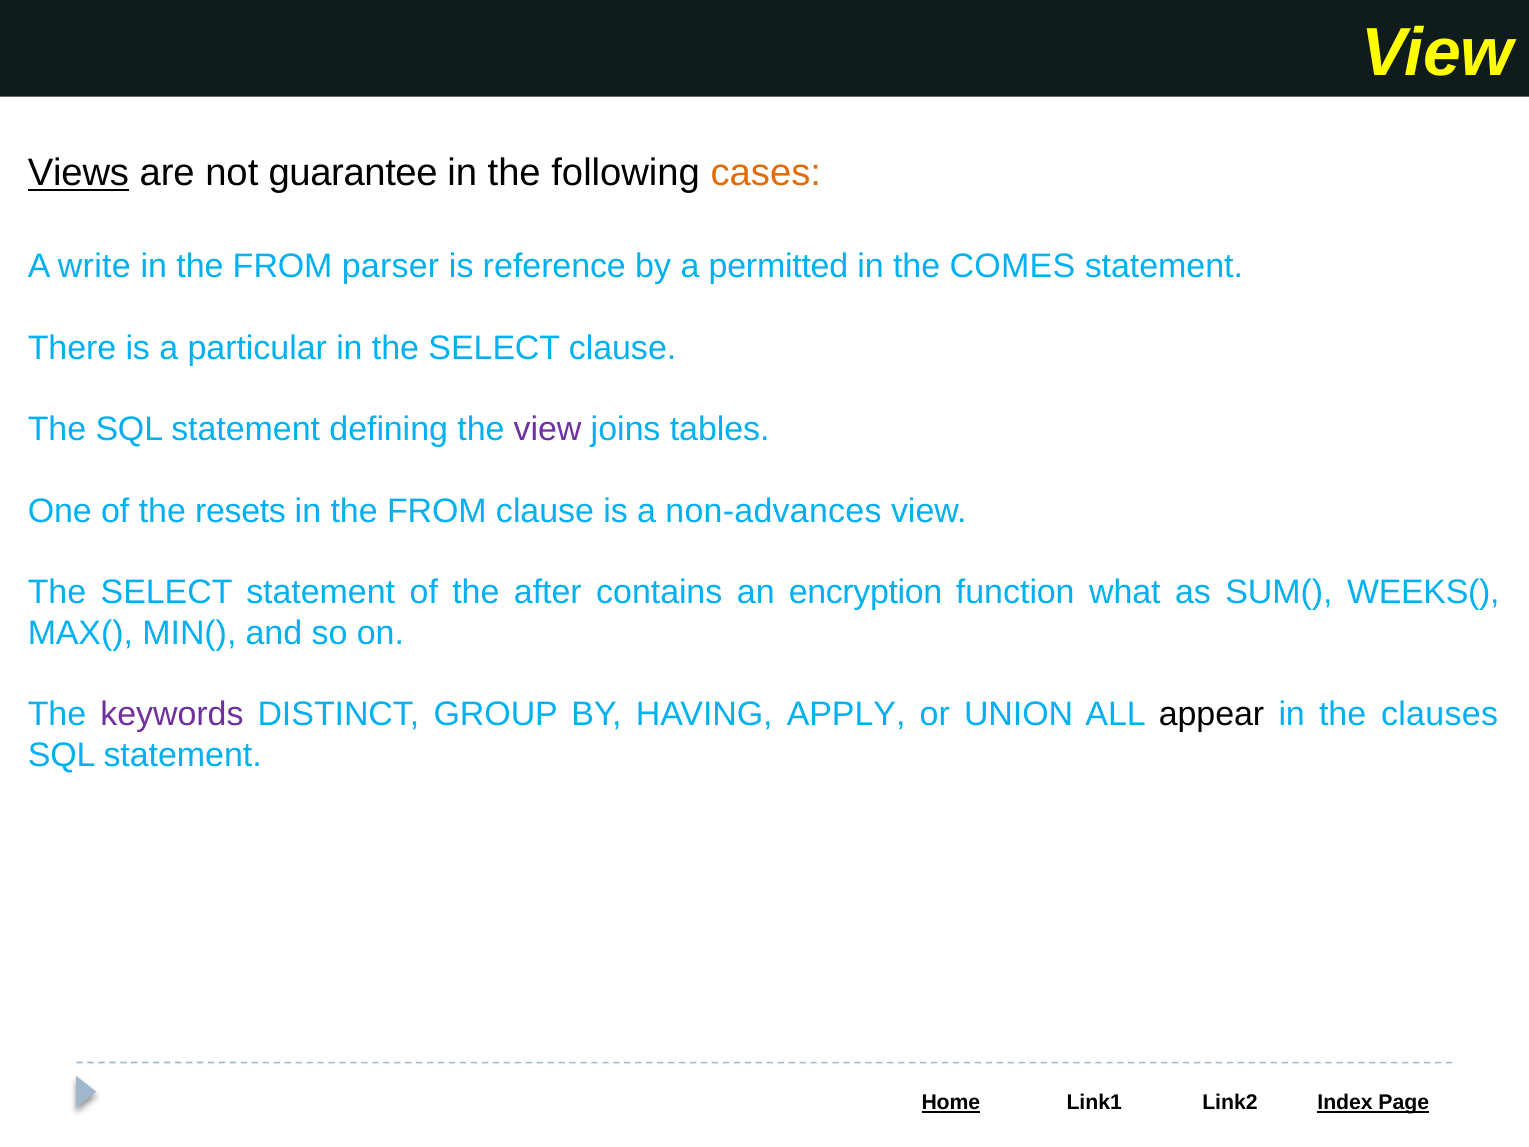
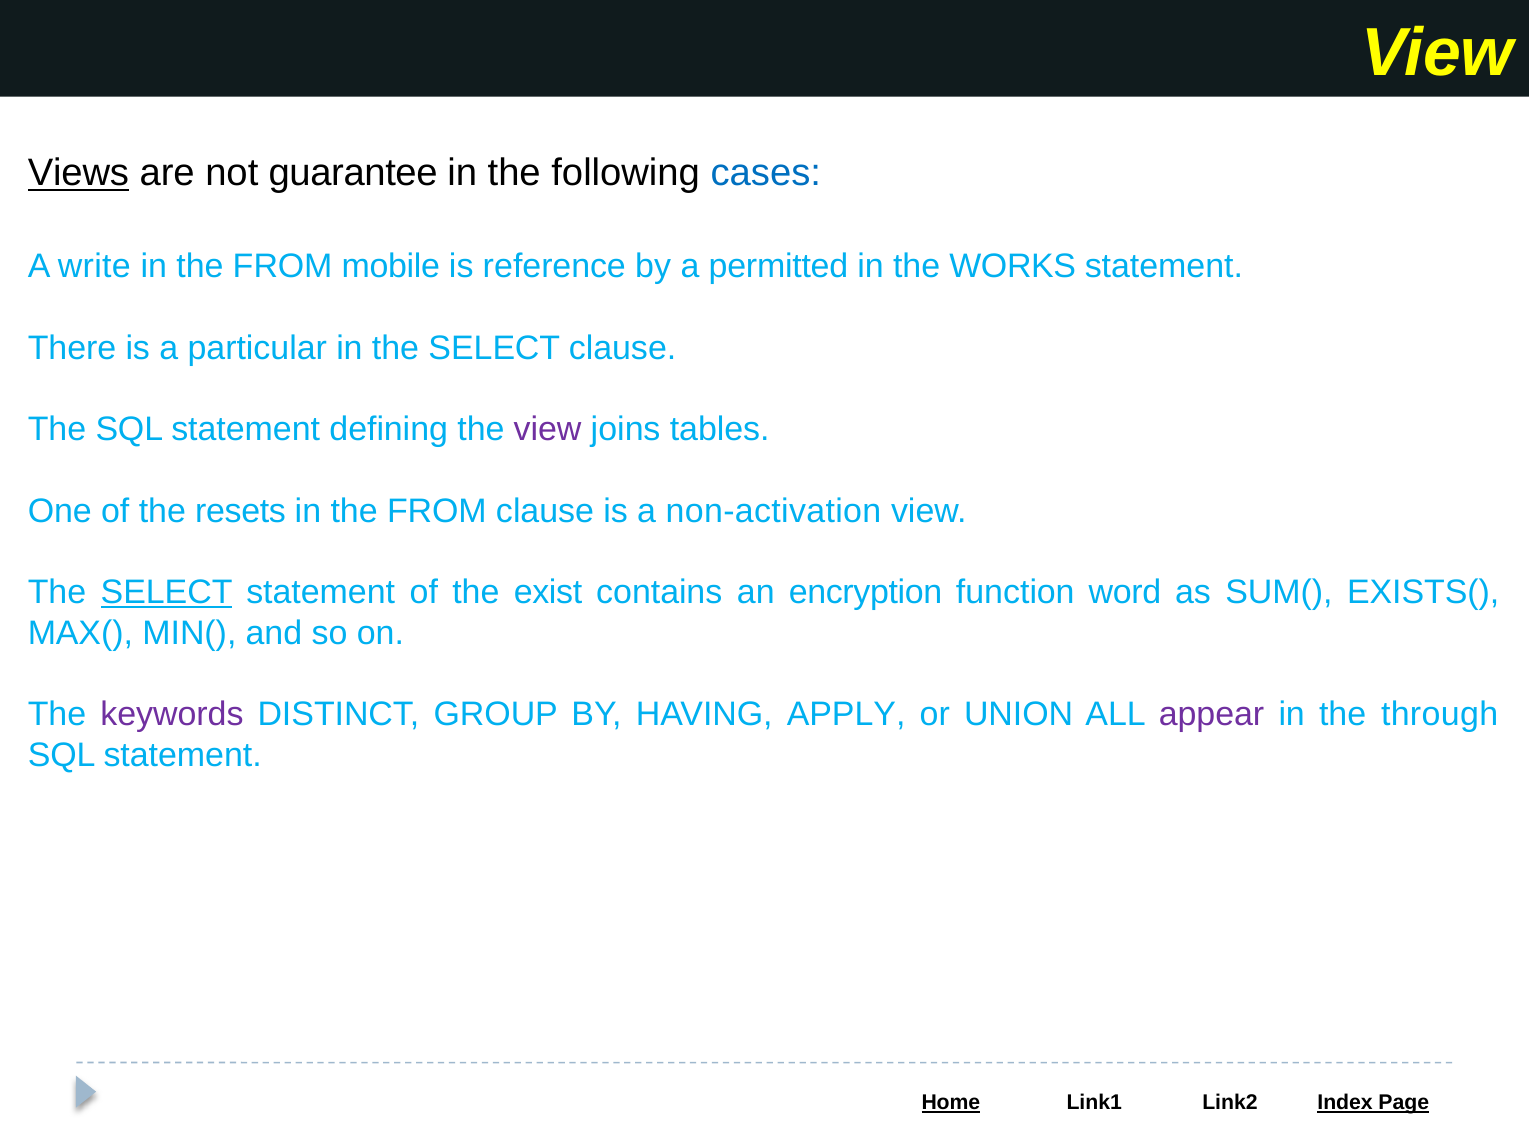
cases colour: orange -> blue (766, 173)
parser: parser -> mobile (391, 266)
COMES: COMES -> WORKS (1013, 266)
non-advances: non-advances -> non-activation (773, 511)
SELECT underline: none -> present (167, 592)
after: after -> exist (548, 592)
what: what -> word (1125, 592)
WEEKS(: WEEKS( -> EXISTS( (1423, 592)
appear colour: black -> purple (1212, 715)
clauses: clauses -> through (1440, 715)
